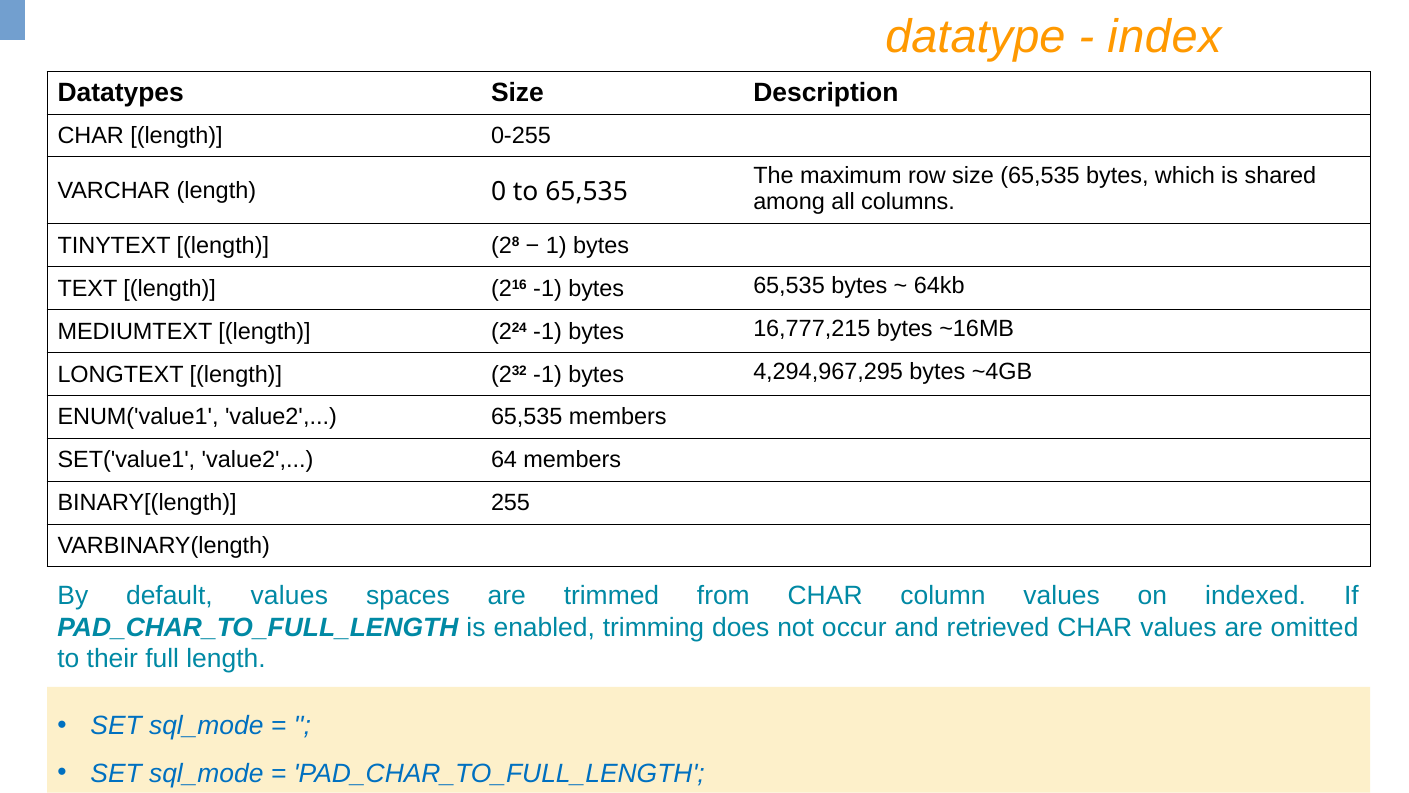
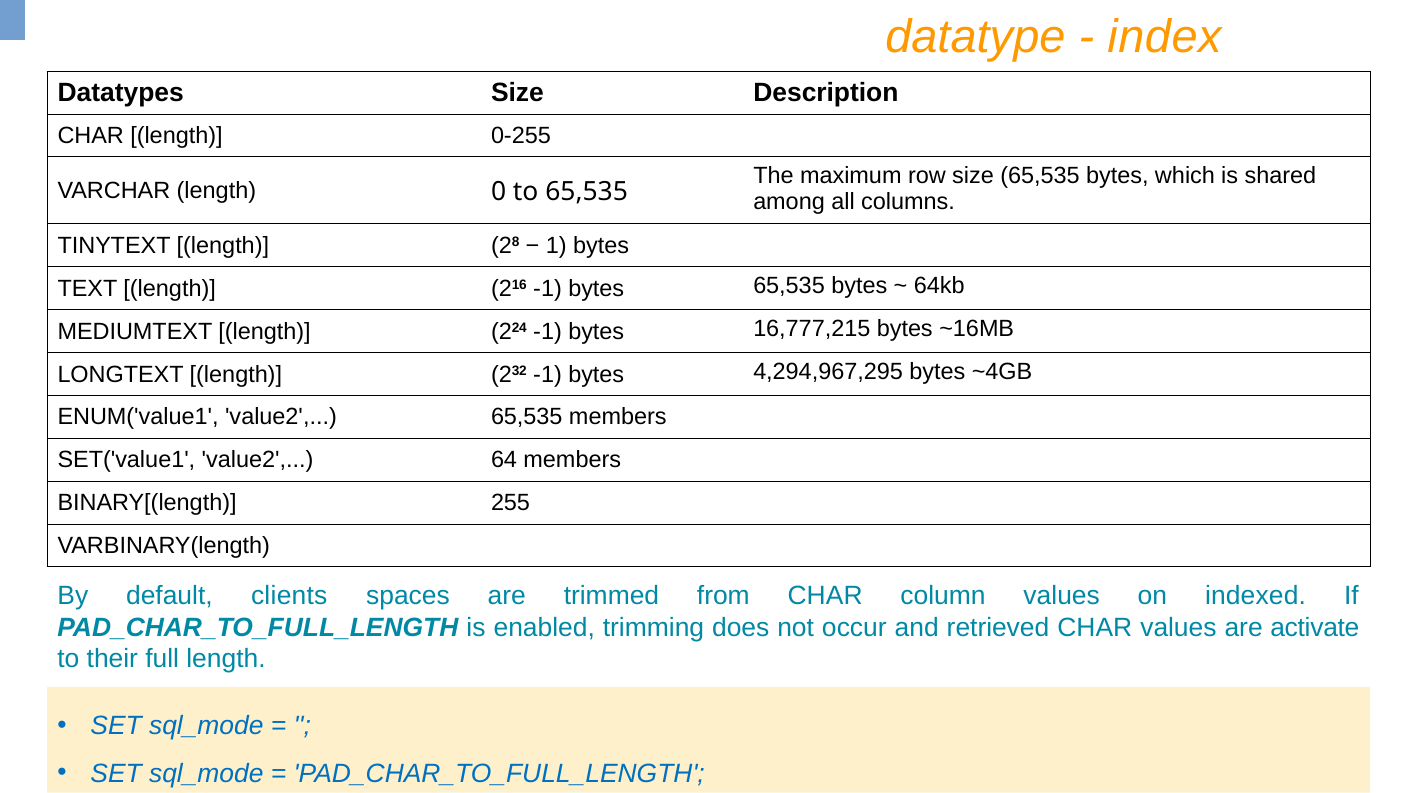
default values: values -> clients (289, 595)
omitted: omitted -> activate (1315, 627)
